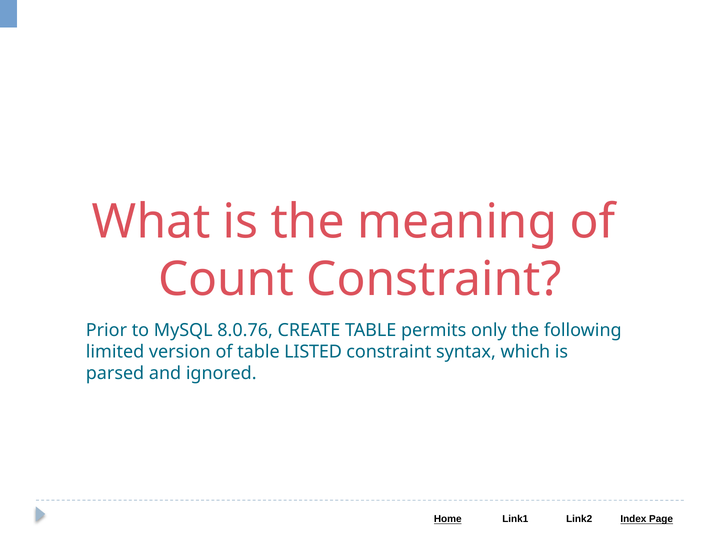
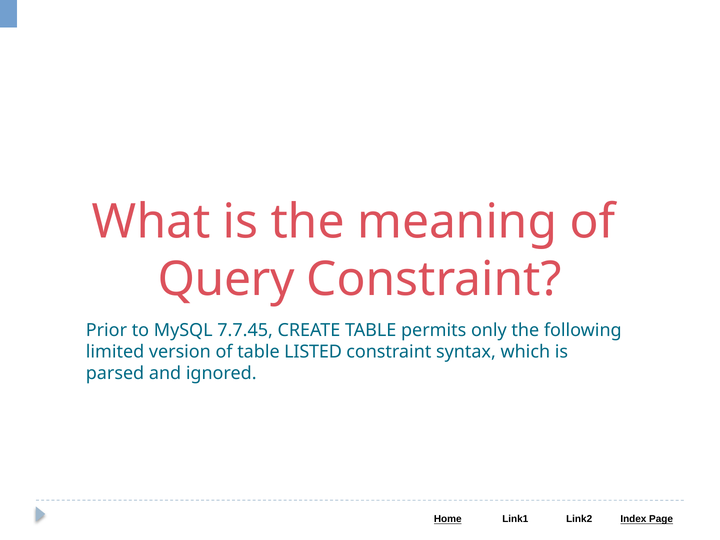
Count: Count -> Query (226, 279)
8.0.76: 8.0.76 -> 7.7.45 (245, 330)
